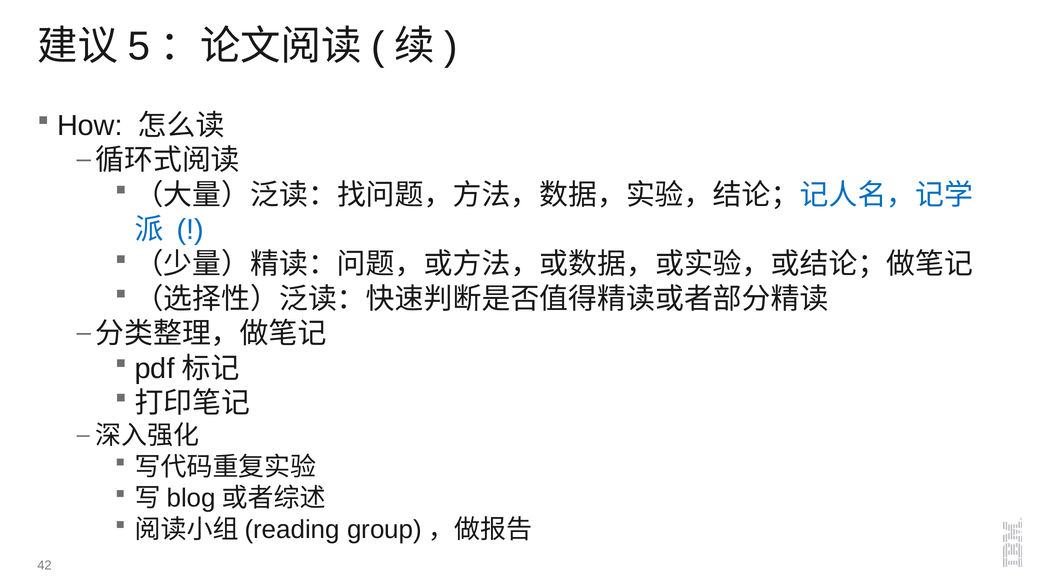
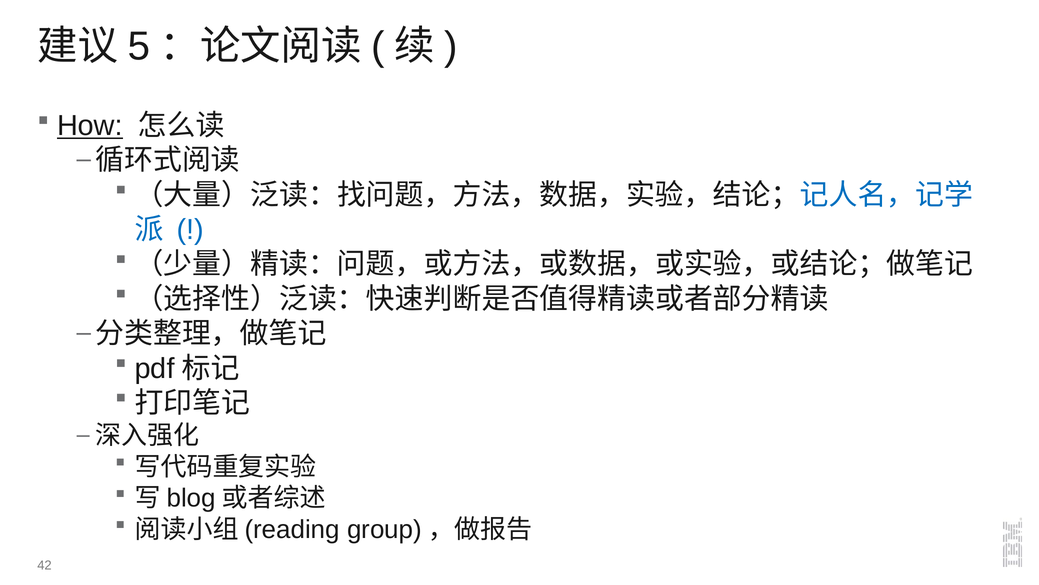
How underline: none -> present (90, 126)
